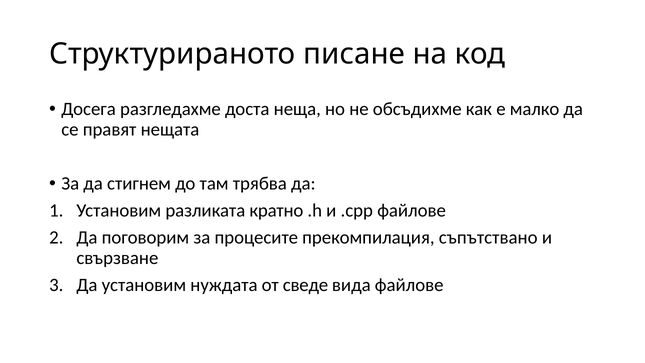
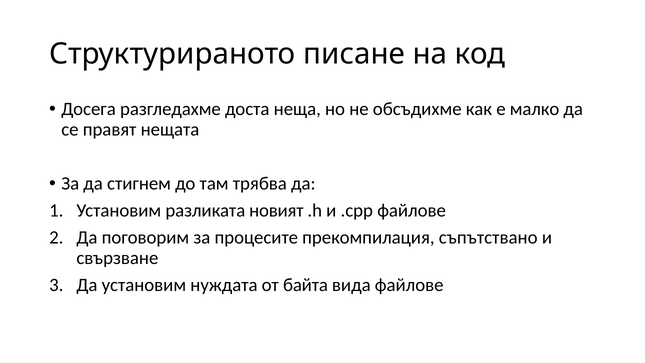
кратно: кратно -> новият (276, 211)
сведе: сведе -> байта (305, 285)
